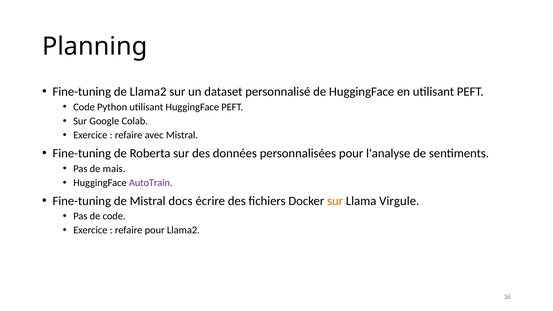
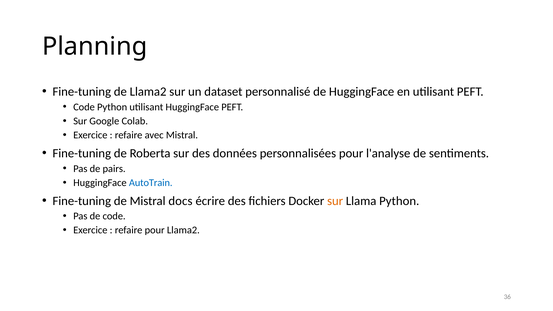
mais: mais -> pairs (114, 169)
AutoTrain colour: purple -> blue (151, 183)
Llama Virgule: Virgule -> Python (399, 201)
